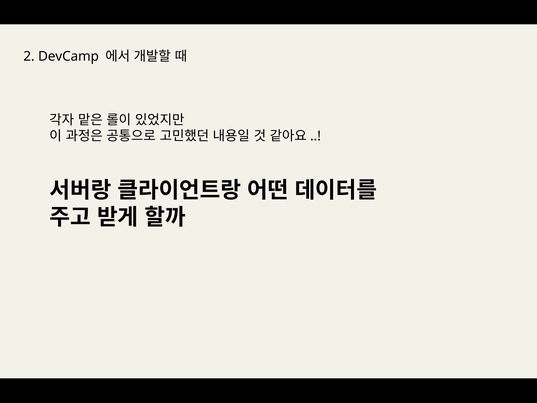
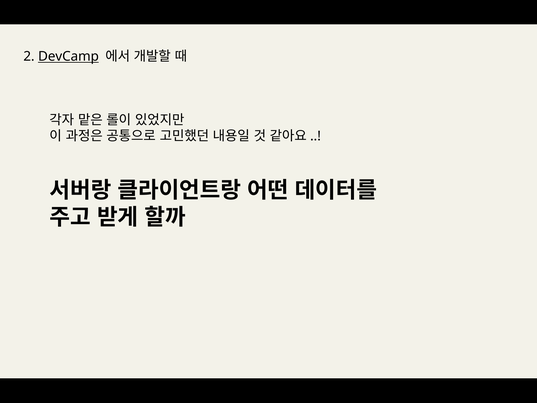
DevCamp underline: none -> present (68, 57)
